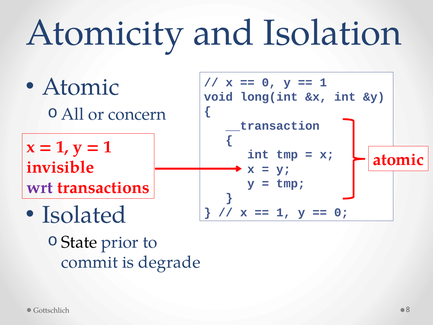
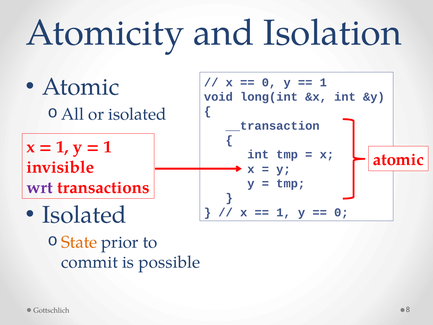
or concern: concern -> isolated (137, 114)
State colour: black -> orange (79, 242)
degrade: degrade -> possible (169, 262)
